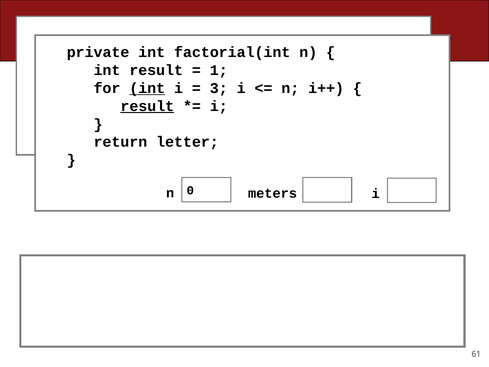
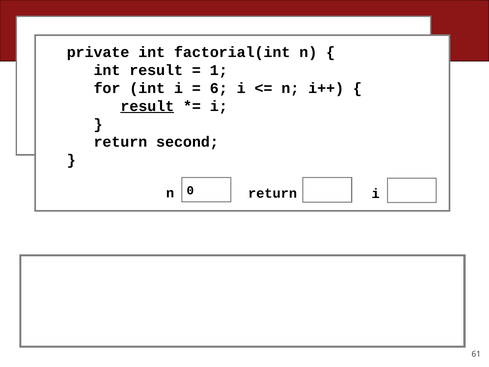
int underline: present -> none (147, 88)
3: 3 -> 6 (219, 88)
letter: letter -> second (187, 142)
meters: meters -> return (273, 193)
